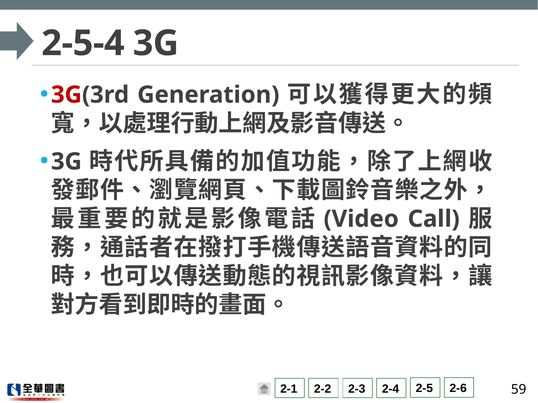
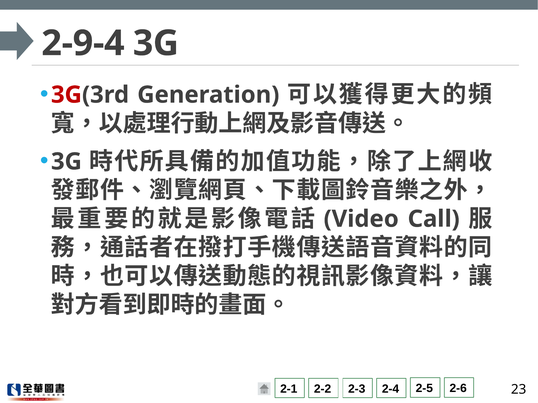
2-5-4: 2-5-4 -> 2-9-4 (83, 43)
59: 59 -> 23 (519, 390)
